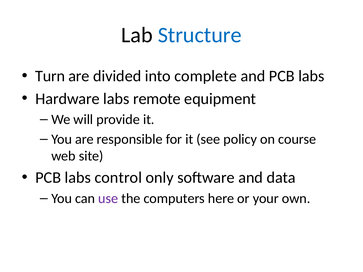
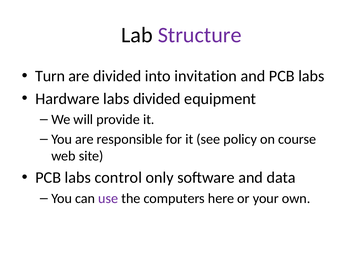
Structure colour: blue -> purple (200, 35)
complete: complete -> invitation (206, 76)
labs remote: remote -> divided (157, 99)
